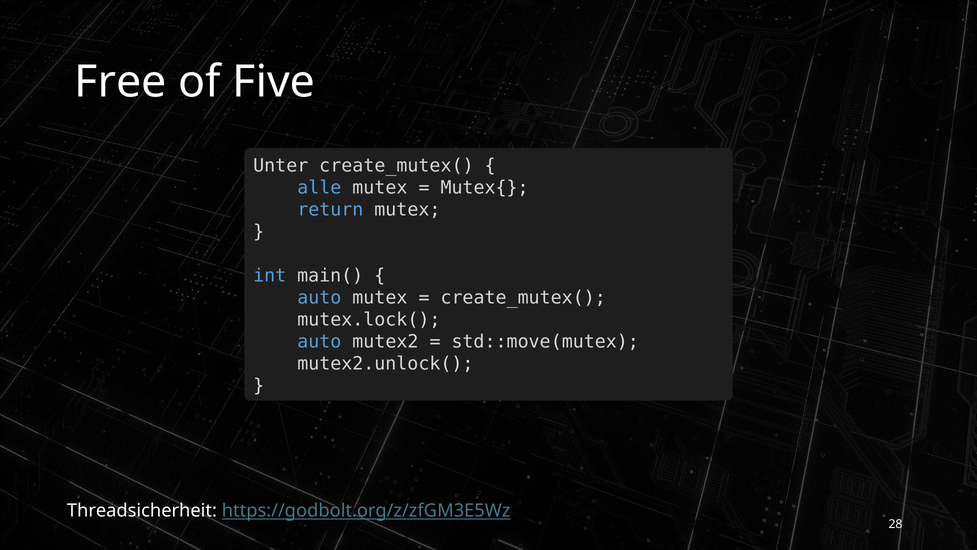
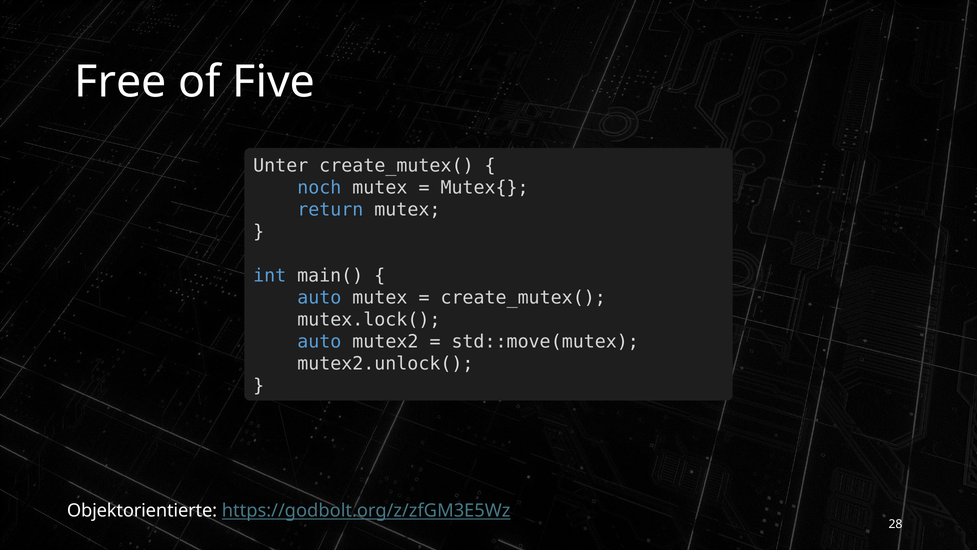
alle: alle -> noch (319, 187)
Threadsicherheit: Threadsicherheit -> Objektorientierte (142, 510)
